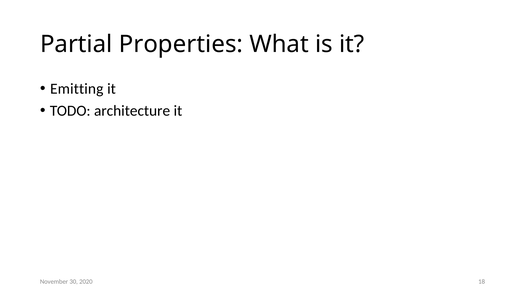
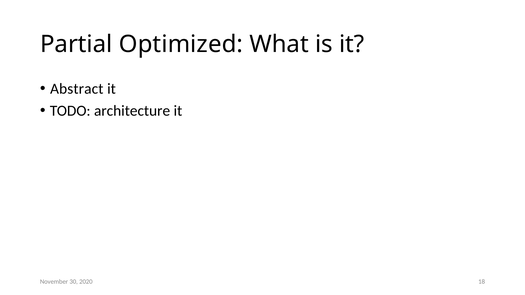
Properties: Properties -> Optimized (181, 44)
Emitting: Emitting -> Abstract (77, 89)
